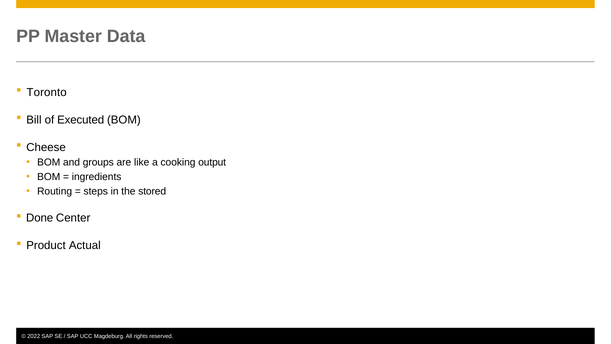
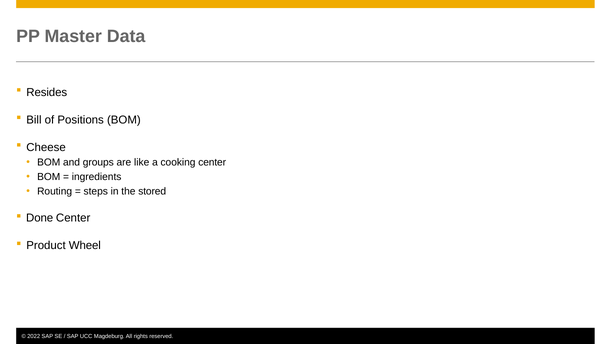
Toronto: Toronto -> Resides (47, 92)
Executed: Executed -> Positions (81, 120)
cooking output: output -> center (212, 162)
Actual: Actual -> Wheel (85, 245)
